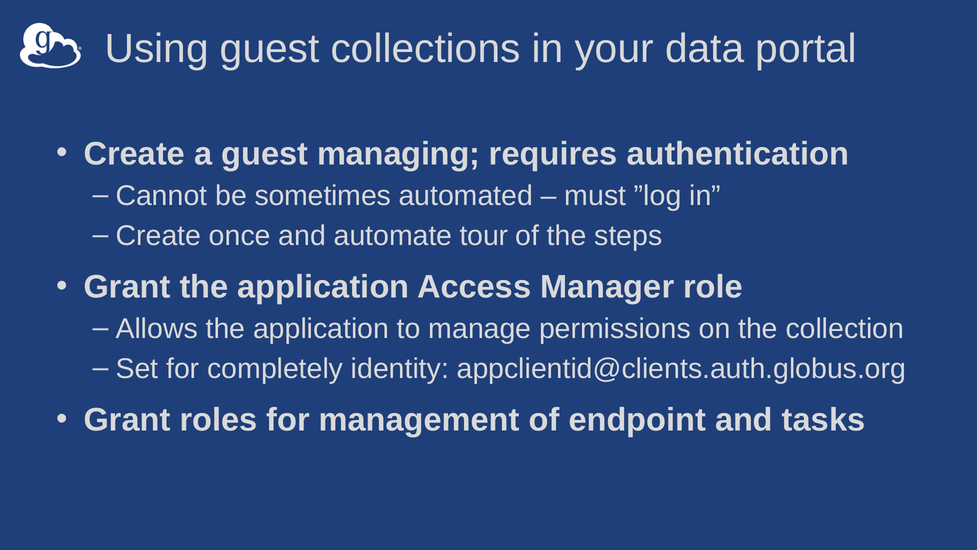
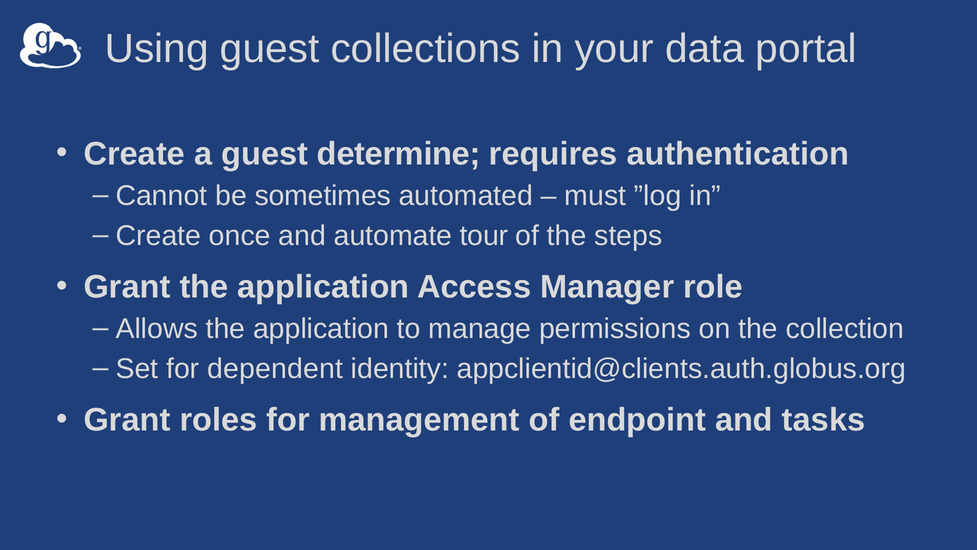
managing: managing -> determine (399, 154)
completely: completely -> dependent (275, 369)
